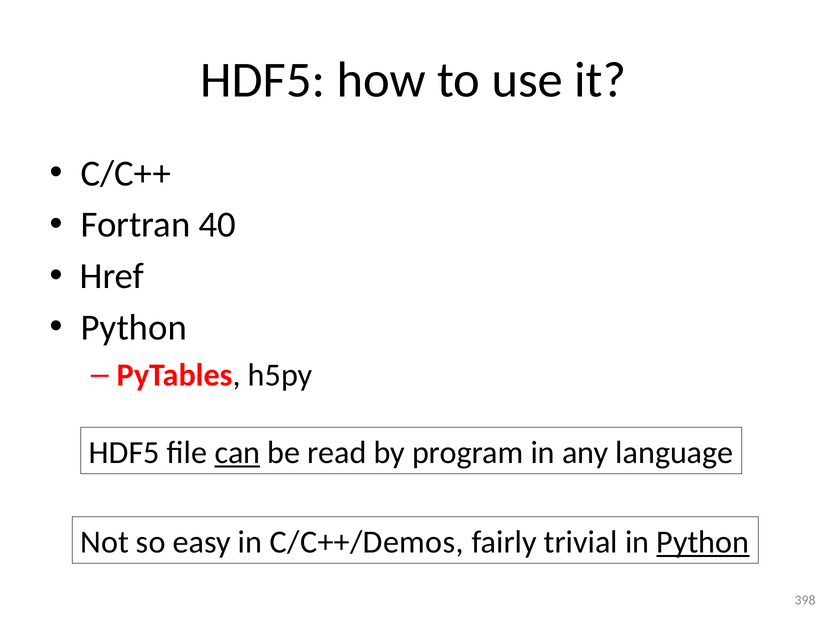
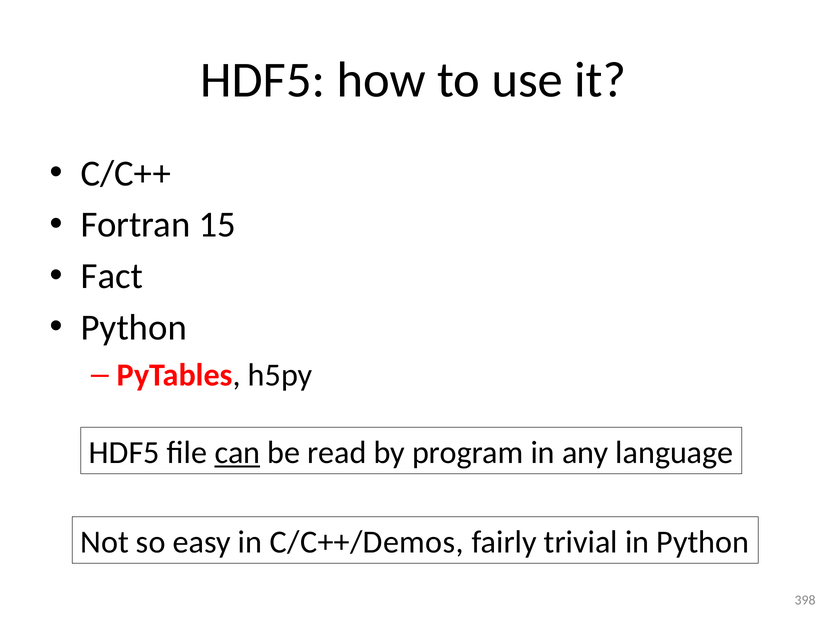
40: 40 -> 15 (217, 225)
Href: Href -> Fact (112, 276)
Python underline: present -> none (703, 542)
